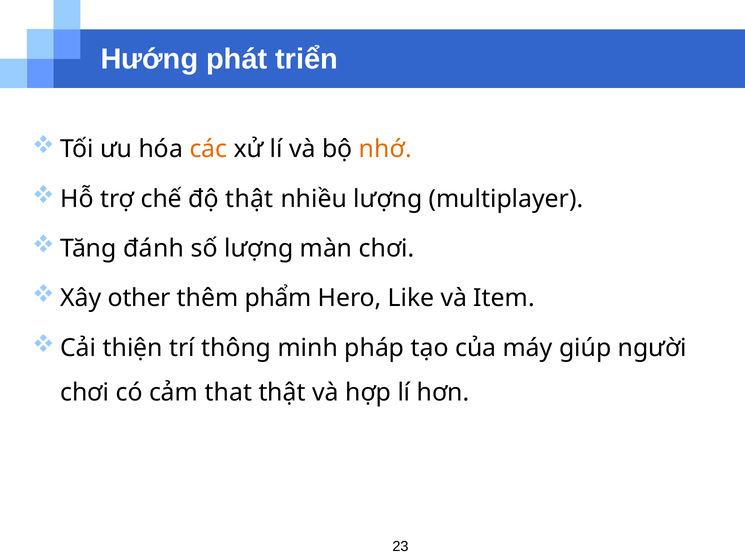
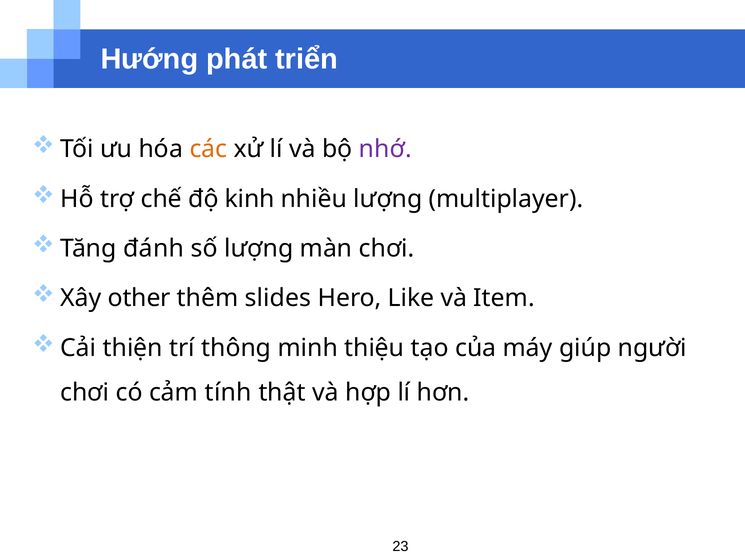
nhớ colour: orange -> purple (385, 149)
độ thật: thật -> kinh (250, 199)
phẩm: phẩm -> slides (278, 298)
pháp: pháp -> thiệu (374, 348)
that: that -> tính (228, 392)
